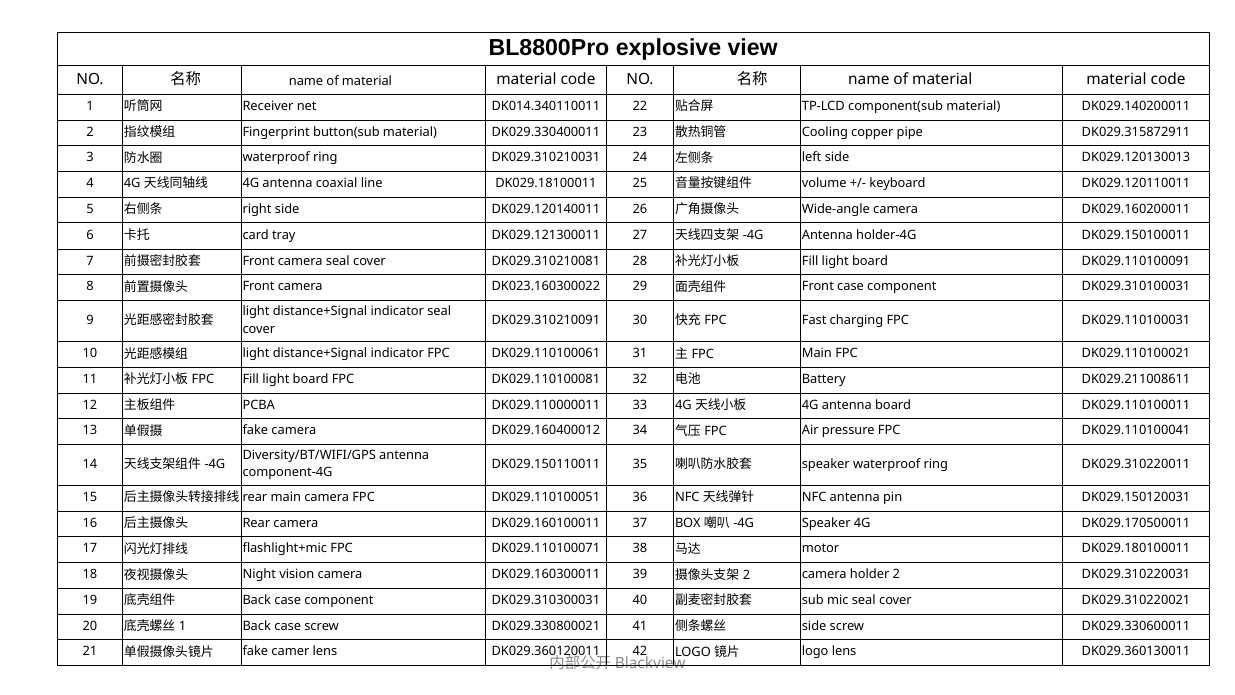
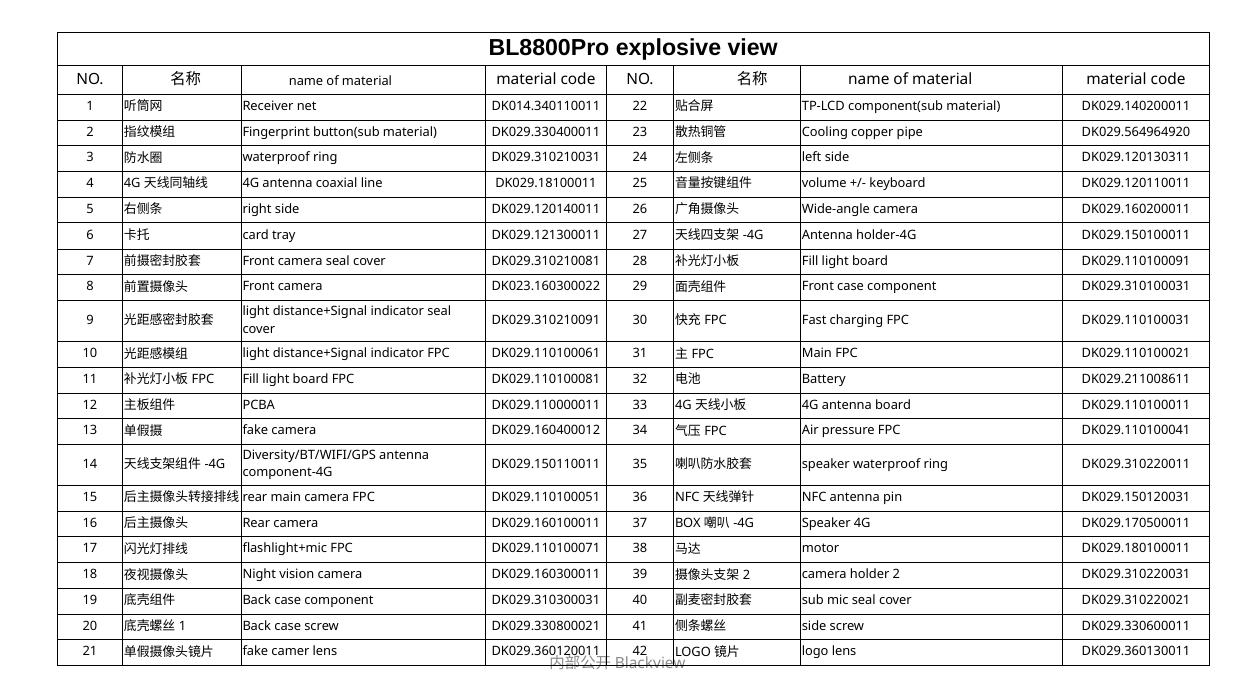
DK029.315872911: DK029.315872911 -> DK029.564964920 (1136, 132)
DK029.120130013: DK029.120130013 -> DK029.120130311 (1136, 157)
